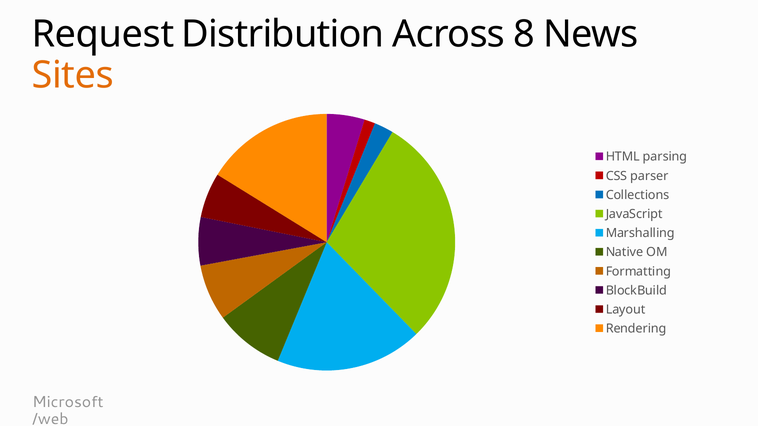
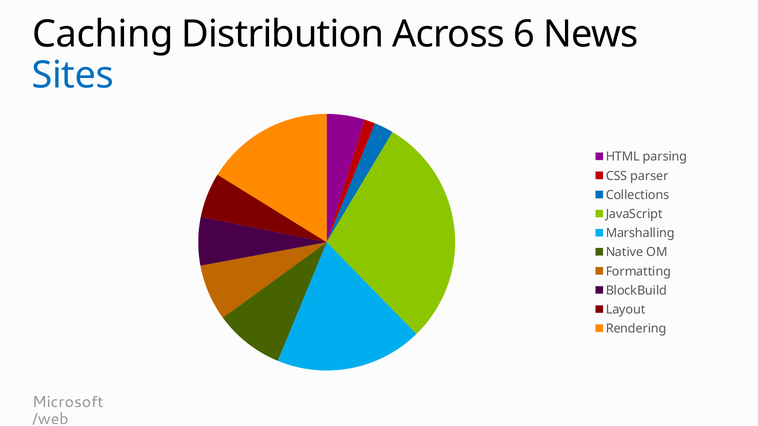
Request: Request -> Caching (103, 34)
8: 8 -> 6 (524, 34)
Sites colour: orange -> blue (73, 75)
